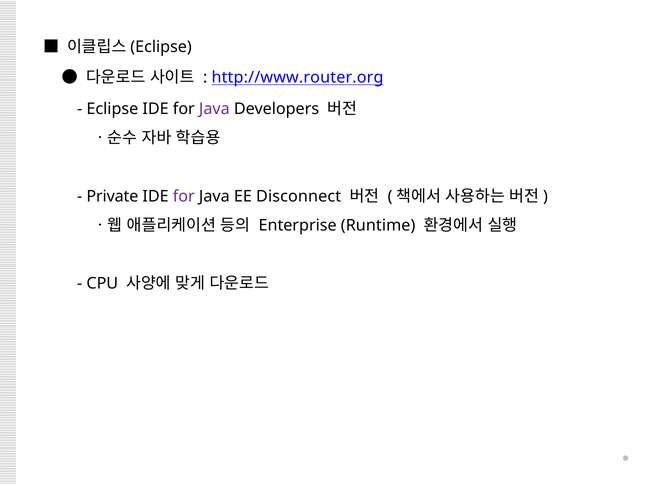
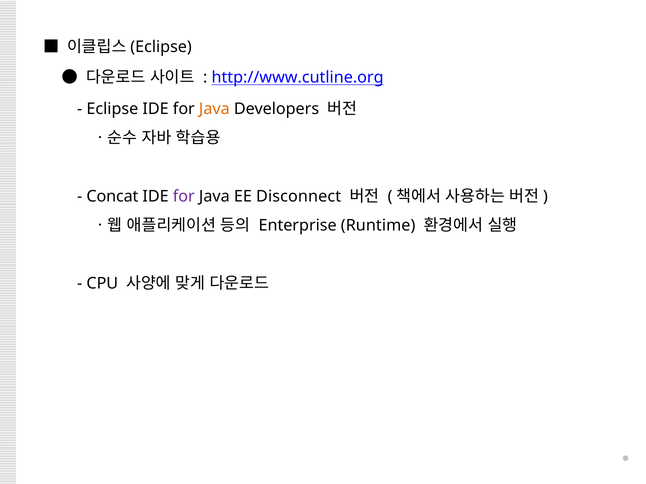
http://www.router.org: http://www.router.org -> http://www.cutline.org (298, 78)
Java colour: purple -> orange (214, 109)
Private: Private -> Concat (112, 196)
